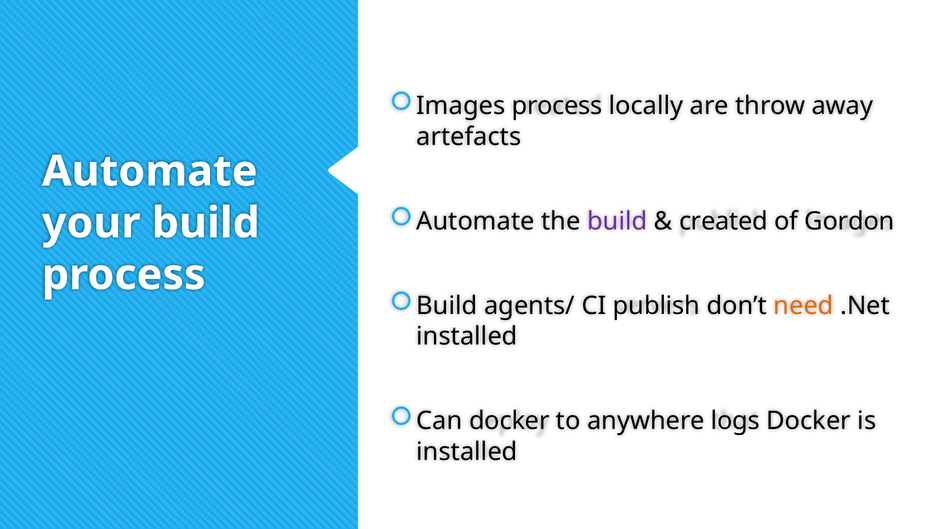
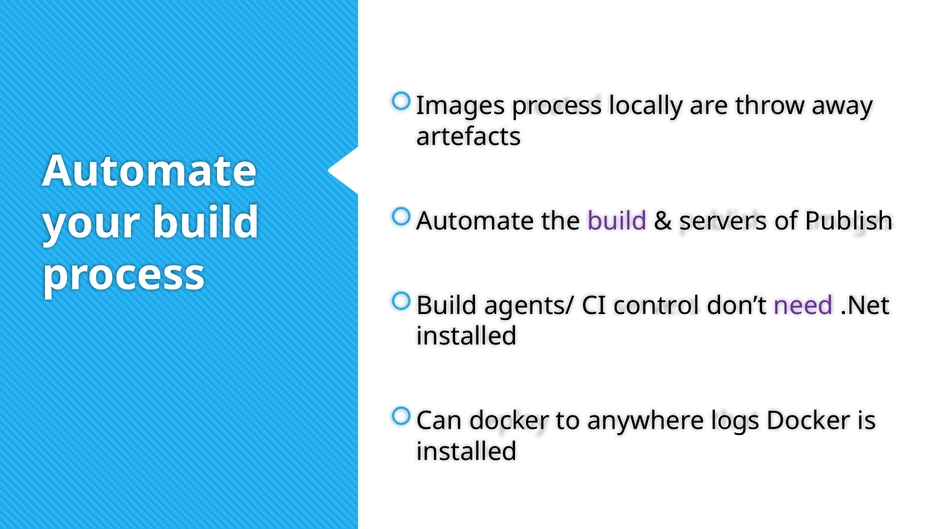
created: created -> servers (723, 221)
Gordon: Gordon -> Publish (849, 221)
publish: publish -> control (656, 306)
need colour: orange -> purple (804, 306)
